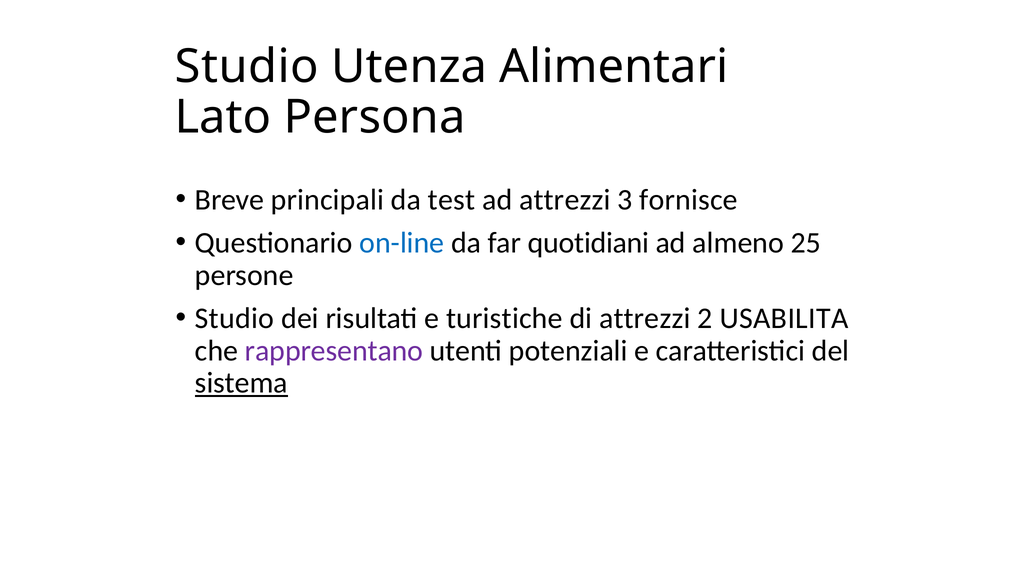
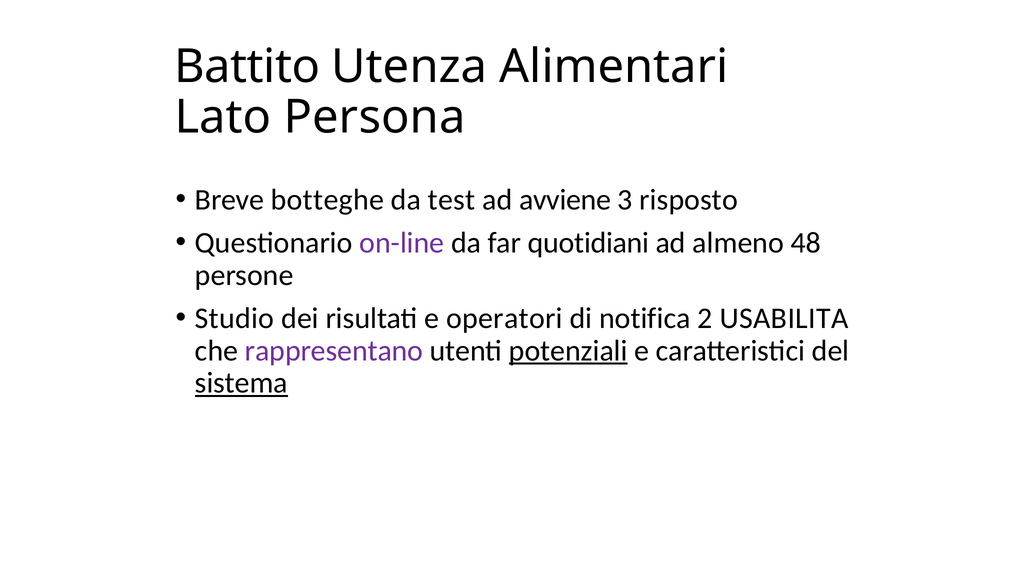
Studio: Studio -> Battito (247, 67)
principali: principali -> botteghe (327, 200)
ad attrezzi: attrezzi -> avviene (565, 200)
fornisce: fornisce -> risposto (689, 200)
on-line colour: blue -> purple (402, 243)
25: 25 -> 48 (806, 243)
turistiche: turistiche -> operatori (504, 318)
di attrezzi: attrezzi -> notifica (645, 318)
potenziali underline: none -> present (568, 351)
